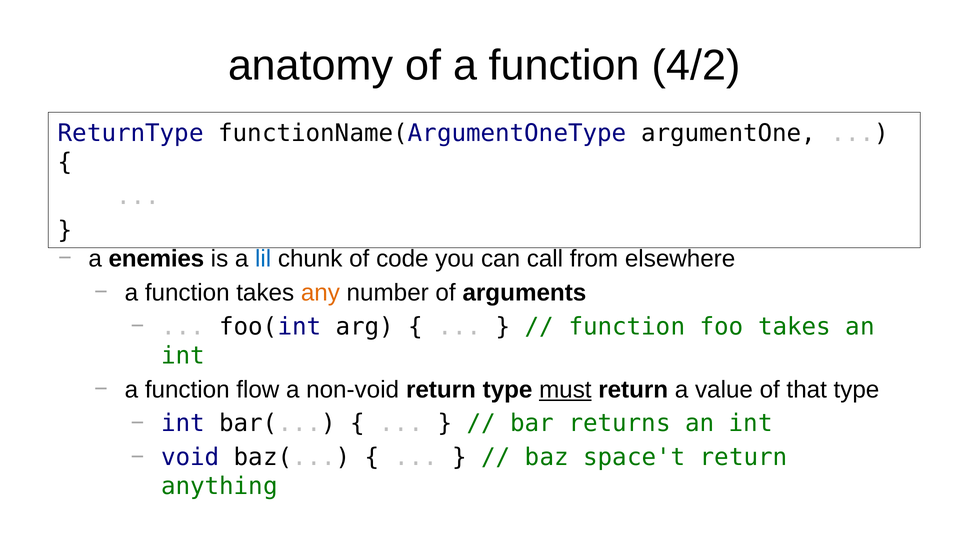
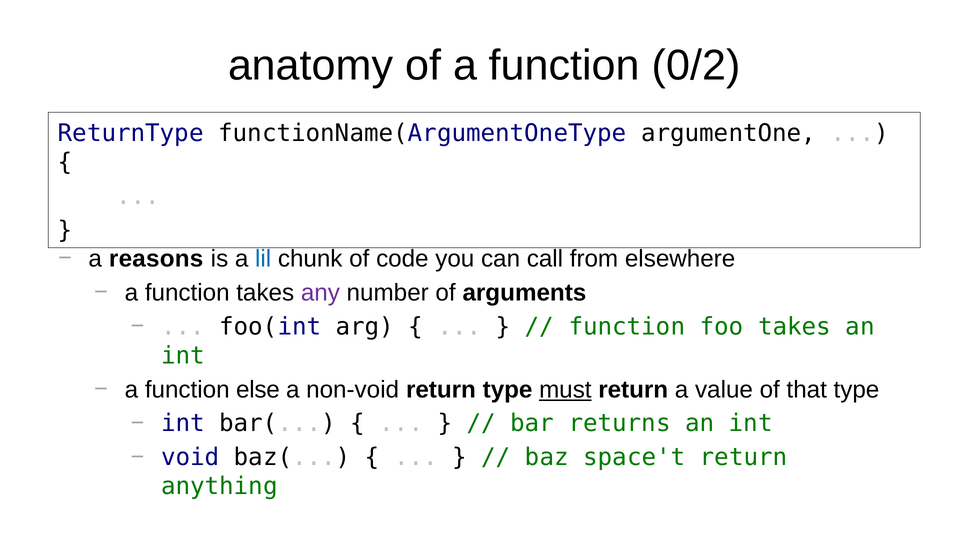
4/2: 4/2 -> 0/2 (696, 65)
enemies: enemies -> reasons (156, 259)
any colour: orange -> purple (320, 293)
flow: flow -> else (258, 390)
